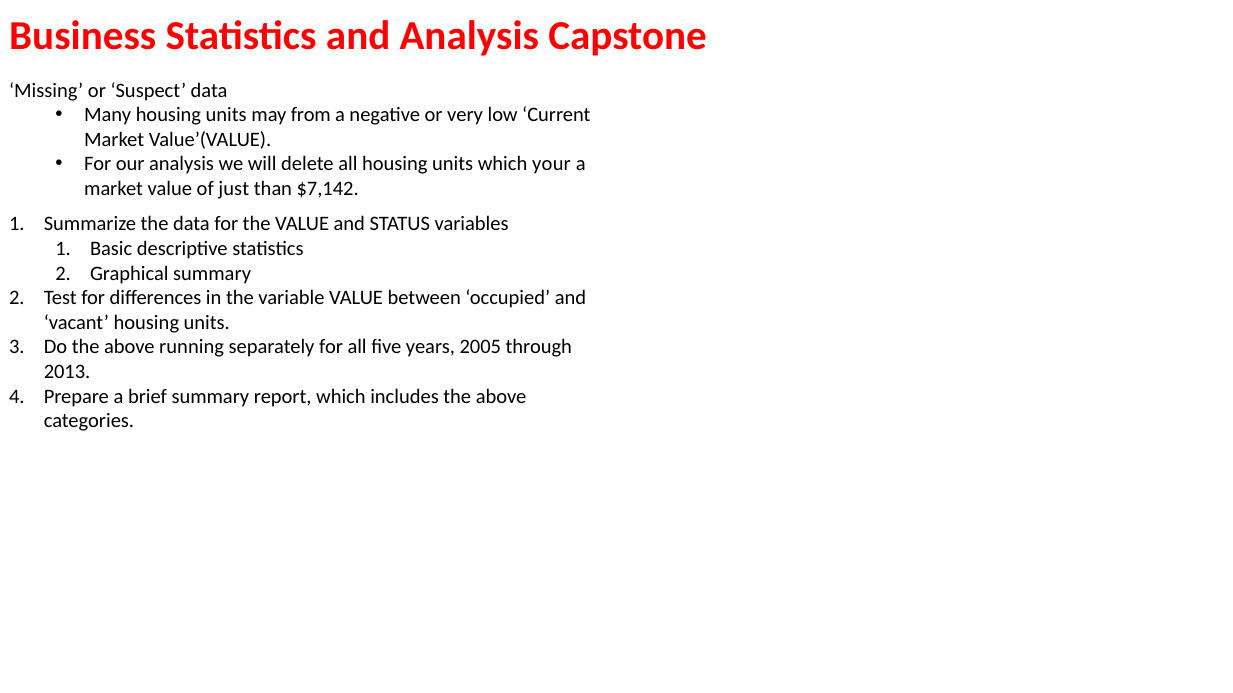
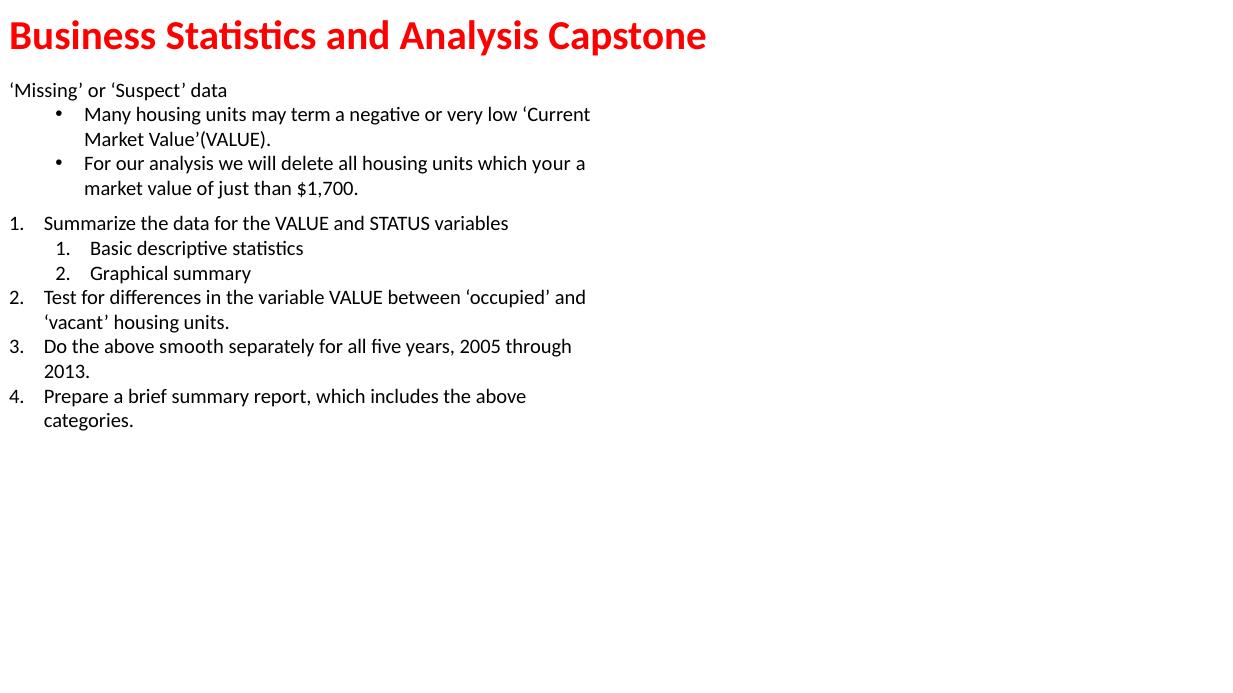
from: from -> term (311, 115)
$7,142: $7,142 -> $1,700 (328, 189)
running: running -> smooth (192, 347)
